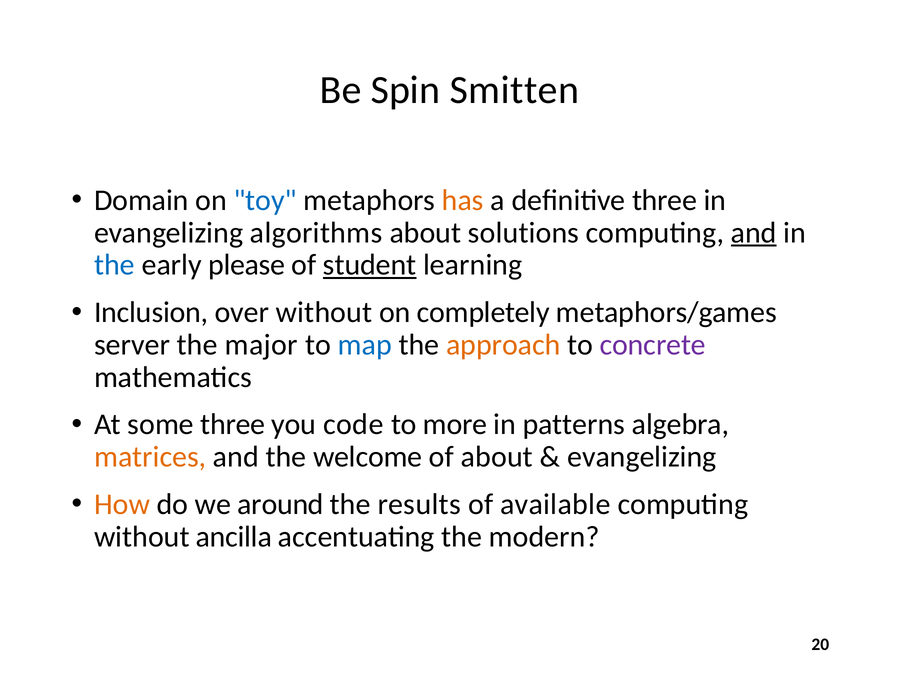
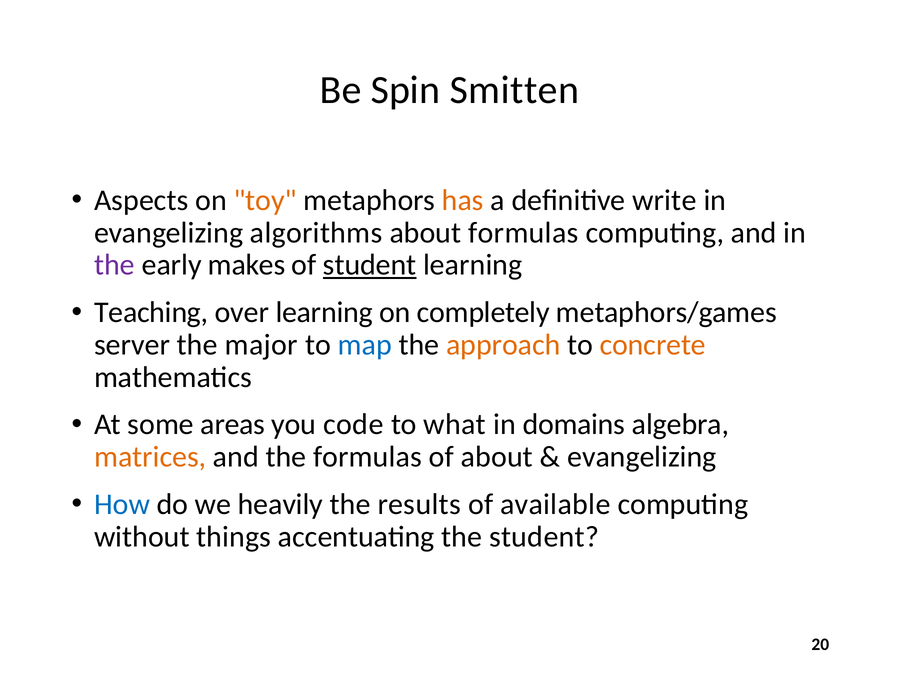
Domain: Domain -> Aspects (141, 200)
toy colour: blue -> orange (265, 200)
definitive three: three -> write (664, 200)
about solutions: solutions -> formulas (523, 233)
and underline: present -> none (754, 233)
the colour: blue -> purple (114, 265)
please: please -> makes (247, 265)
Inclusion: Inclusion -> Teaching (151, 312)
over without: without -> learning (324, 312)
concrete colour: purple -> orange (653, 345)
some three: three -> areas (233, 425)
more: more -> what (455, 425)
patterns: patterns -> domains (574, 425)
the welcome: welcome -> formulas (368, 457)
How colour: orange -> blue (122, 504)
around: around -> heavily (280, 504)
ancilla: ancilla -> things (234, 537)
the modern: modern -> student (544, 537)
